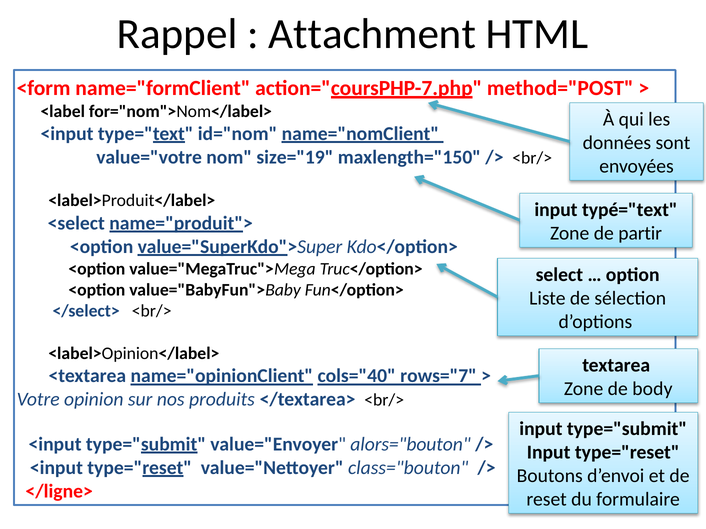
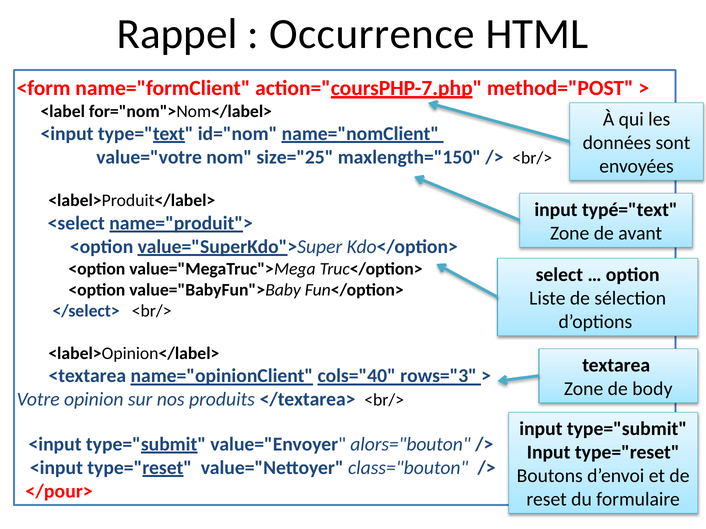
Attachment: Attachment -> Occurrence (372, 34)
size="19: size="19 -> size="25 (295, 157)
partir: partir -> avant (640, 234)
rows="7: rows="7 -> rows="3 (438, 376)
</ligne>: </ligne> -> </pour> (59, 492)
